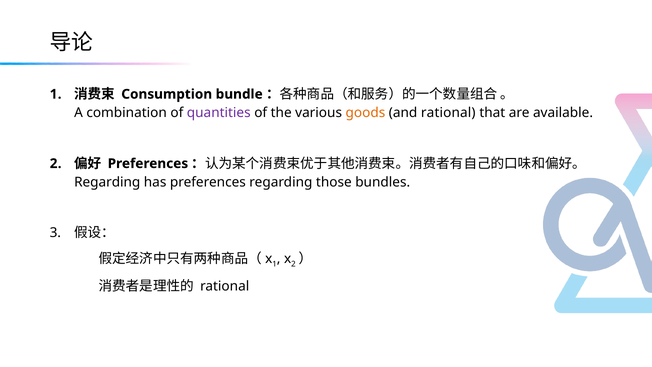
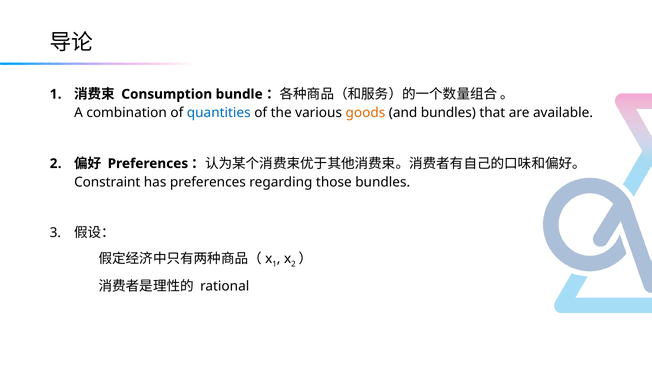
quantities colour: purple -> blue (219, 113)
and rational: rational -> bundles (448, 113)
Regarding: Regarding -> Constraint (107, 182)
